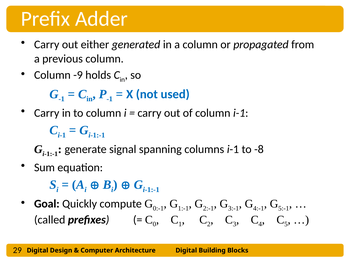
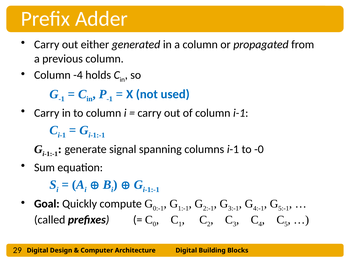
-9: -9 -> -4 (78, 75)
-8: -8 -> -0 (259, 149)
